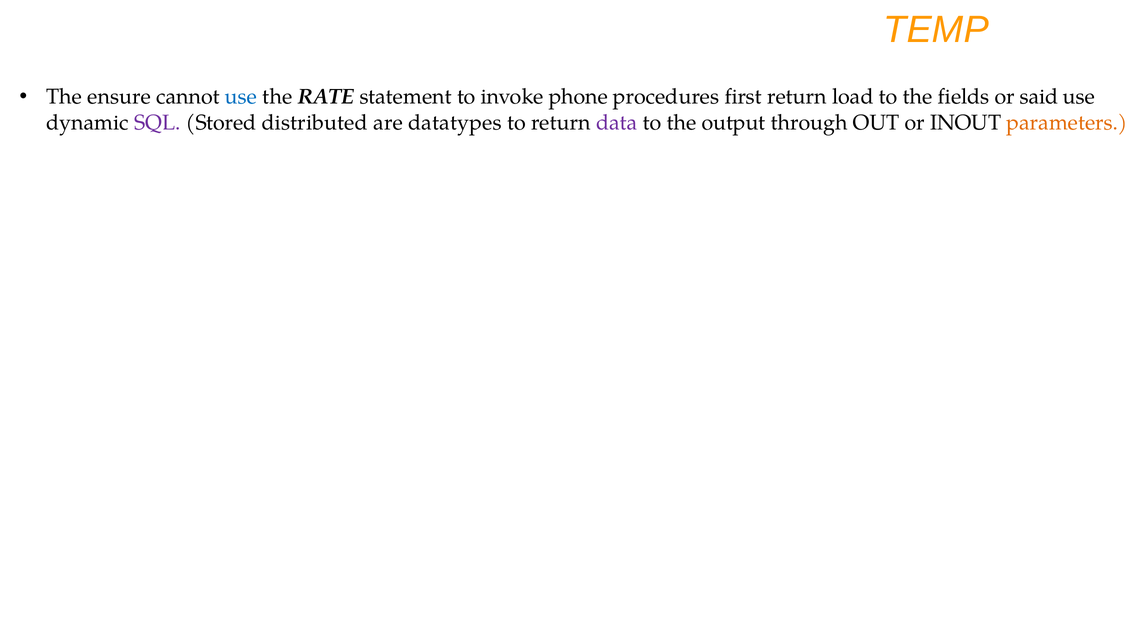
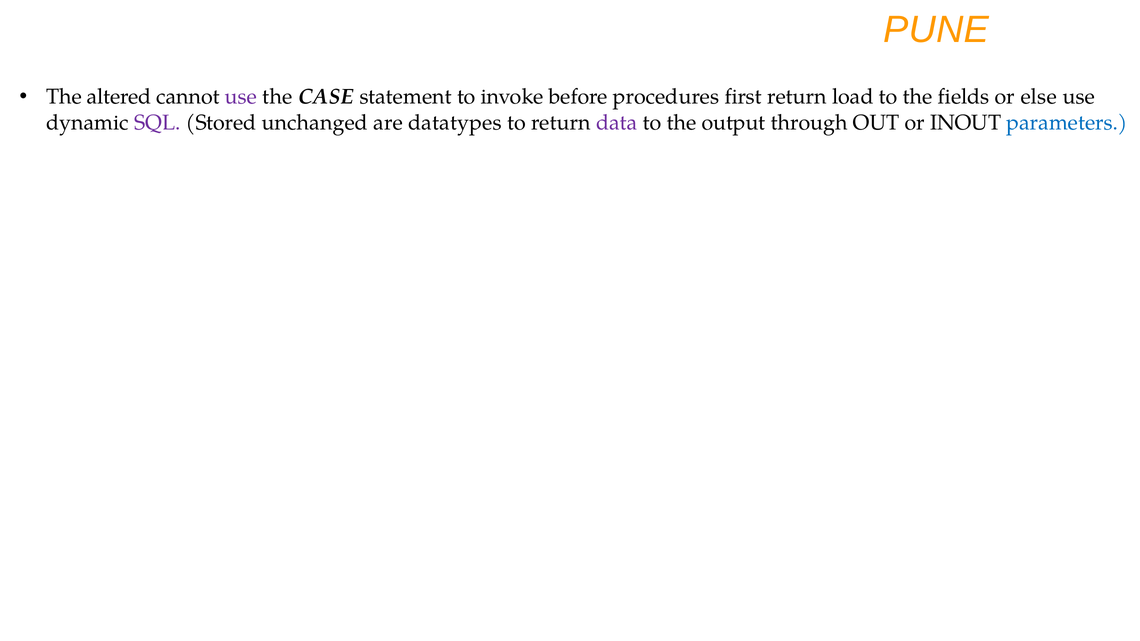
TEMP: TEMP -> PUNE (936, 30)
ensure: ensure -> altered (119, 97)
use colour: blue -> purple (241, 97)
RATE: RATE -> CASE (326, 97)
phone: phone -> before (578, 97)
said: said -> else (1039, 97)
distributed: distributed -> unchanged (315, 123)
parameters colour: orange -> blue (1067, 123)
